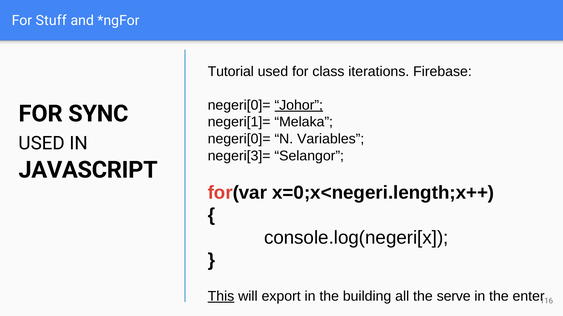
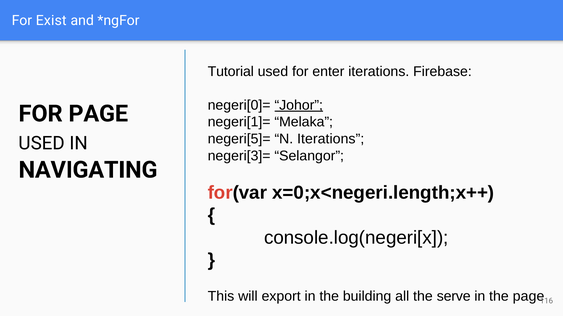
Stuff: Stuff -> Exist (51, 21)
class: class -> enter (328, 72)
FOR SYNC: SYNC -> PAGE (98, 114)
negeri[0]=: negeri[0]= -> negeri[5]= (239, 139)
N Variables: Variables -> Iterations (331, 139)
JAVASCRIPT: JAVASCRIPT -> NAVIGATING (88, 170)
This underline: present -> none (221, 297)
the enter: enter -> page (529, 297)
